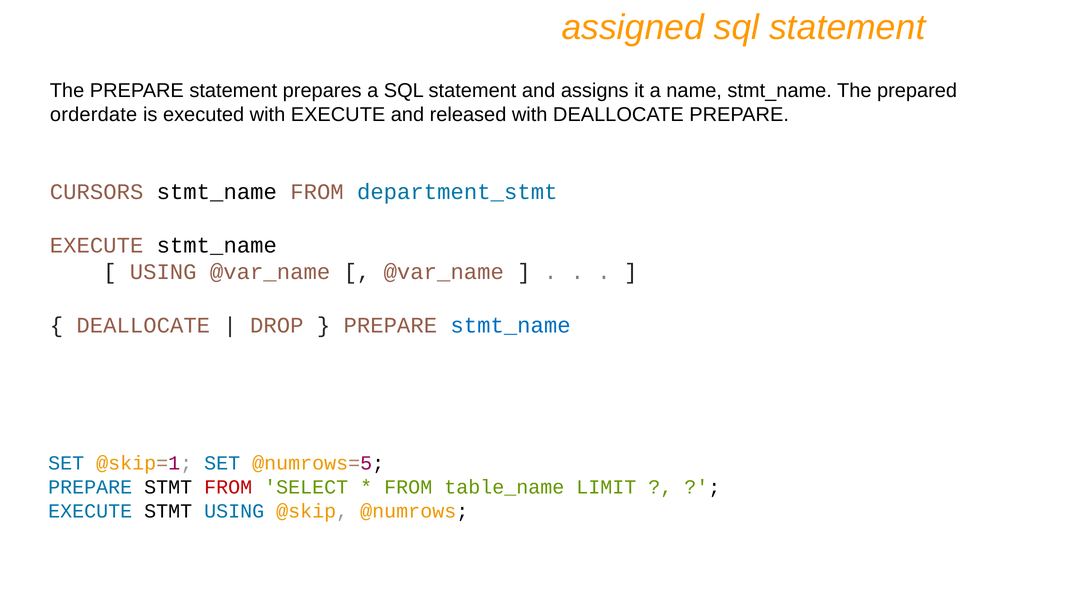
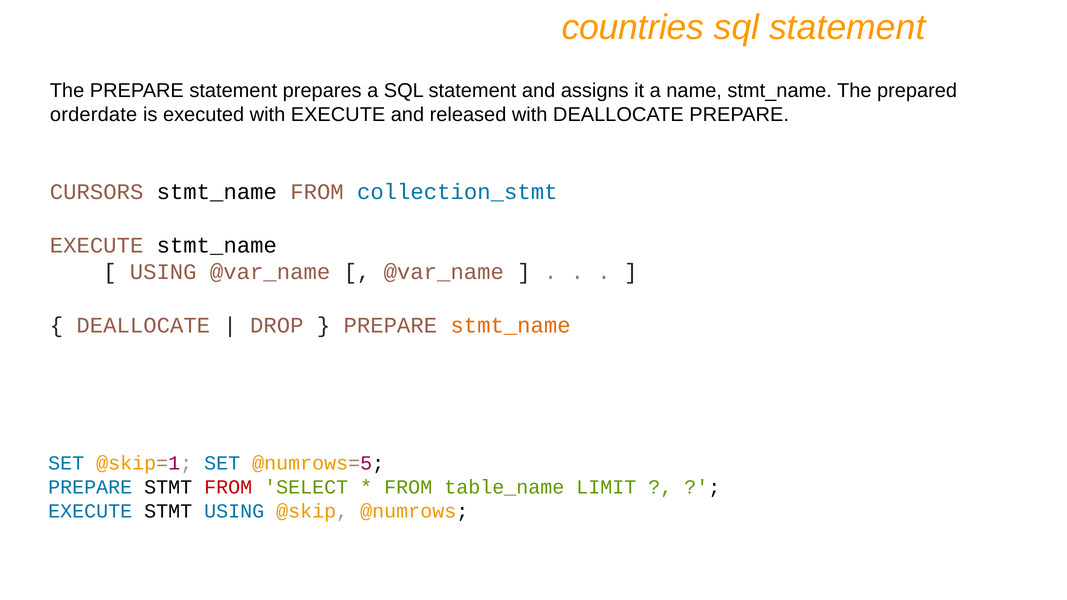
assigned: assigned -> countries (633, 28)
department_stmt: department_stmt -> collection_stmt (457, 192)
stmt_name colour: blue -> orange (511, 325)
